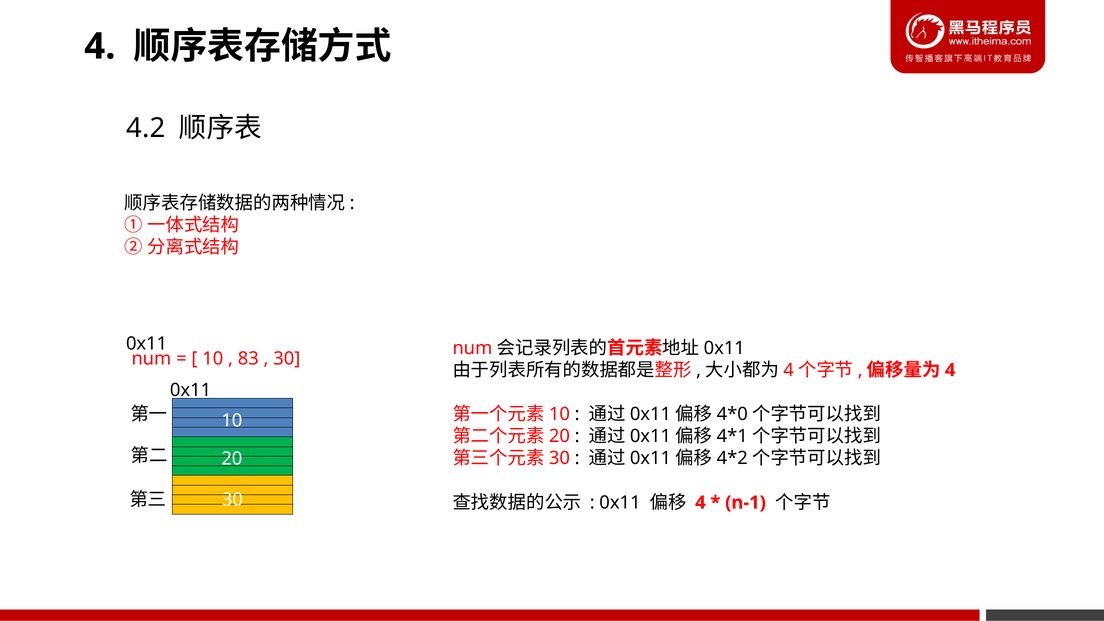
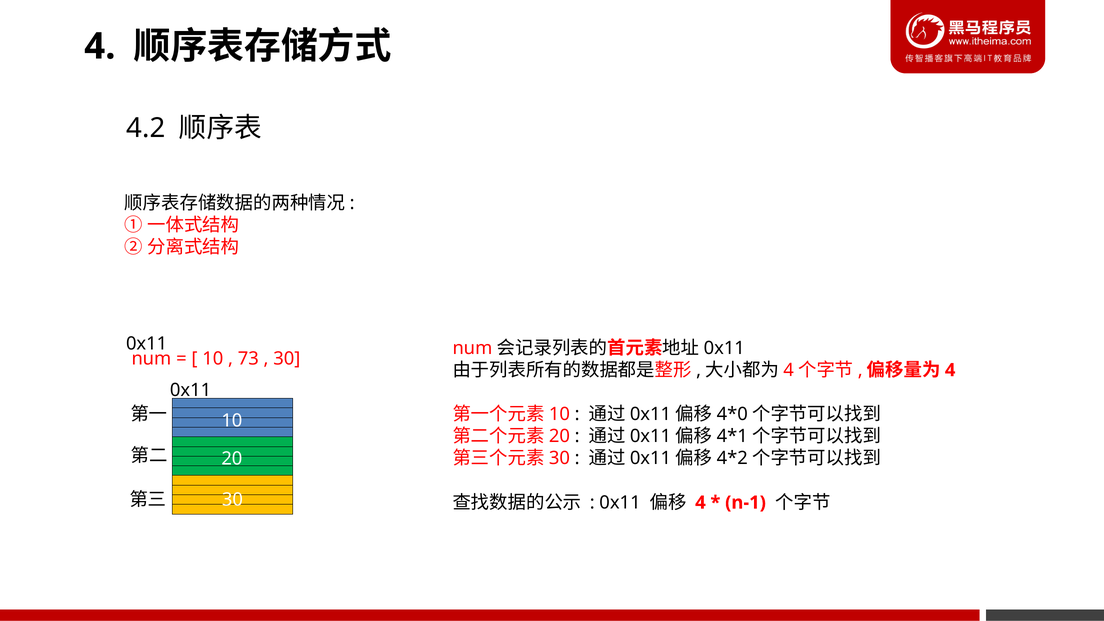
83: 83 -> 73 (248, 359)
